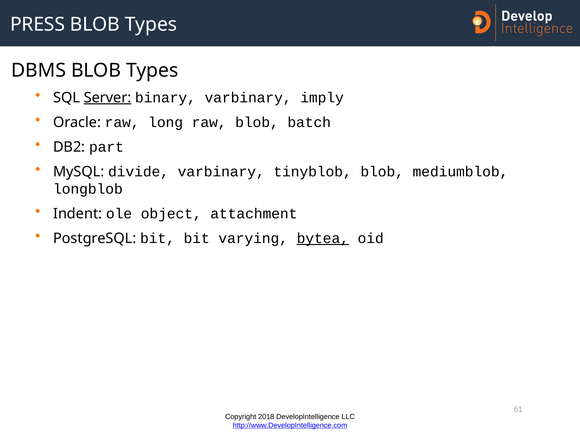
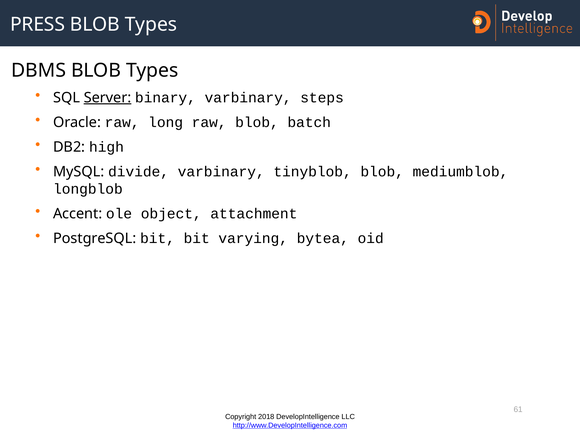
imply: imply -> steps (322, 98)
part: part -> high (106, 147)
Indent: Indent -> Accent (78, 214)
bytea underline: present -> none (323, 238)
